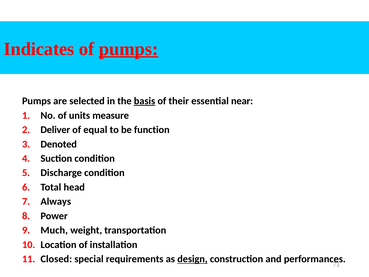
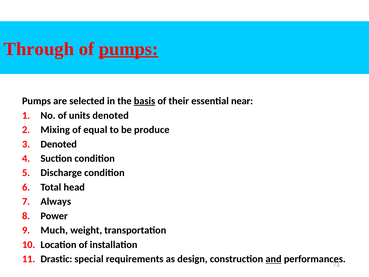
Indicates: Indicates -> Through (39, 49)
units measure: measure -> denoted (111, 115)
Deliver: Deliver -> Mixing (55, 130)
function: function -> produce (152, 130)
Closed: Closed -> Drastic (56, 259)
design underline: present -> none (192, 259)
and underline: none -> present (274, 259)
